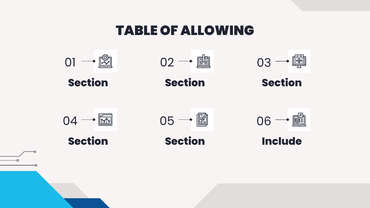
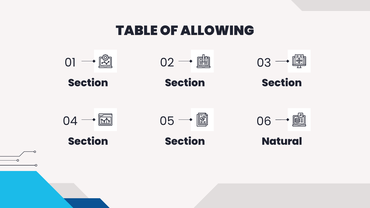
Include: Include -> Natural (282, 142)
